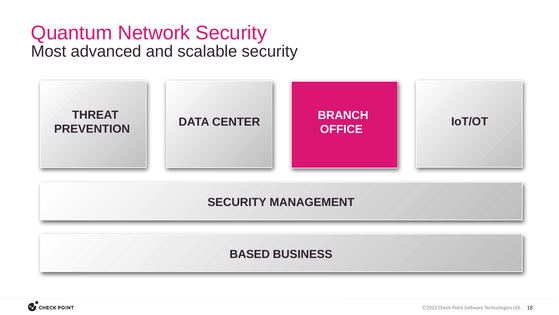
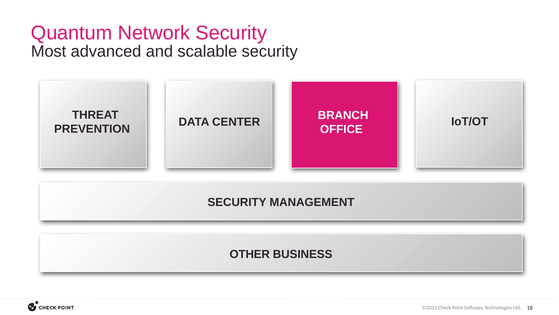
BASED: BASED -> OTHER (250, 254)
